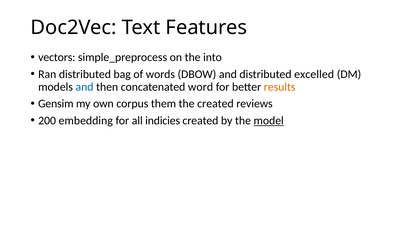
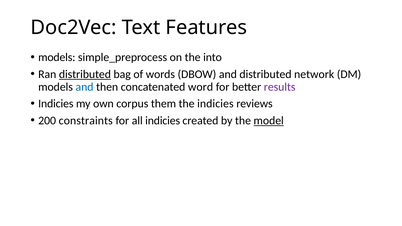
vectors: vectors -> models (57, 57)
distributed underline: none -> present (85, 74)
excelled: excelled -> network (314, 74)
results colour: orange -> purple (280, 87)
Gensim: Gensim -> Indicies (56, 104)
the created: created -> indicies (215, 104)
embedding: embedding -> constraints (86, 121)
